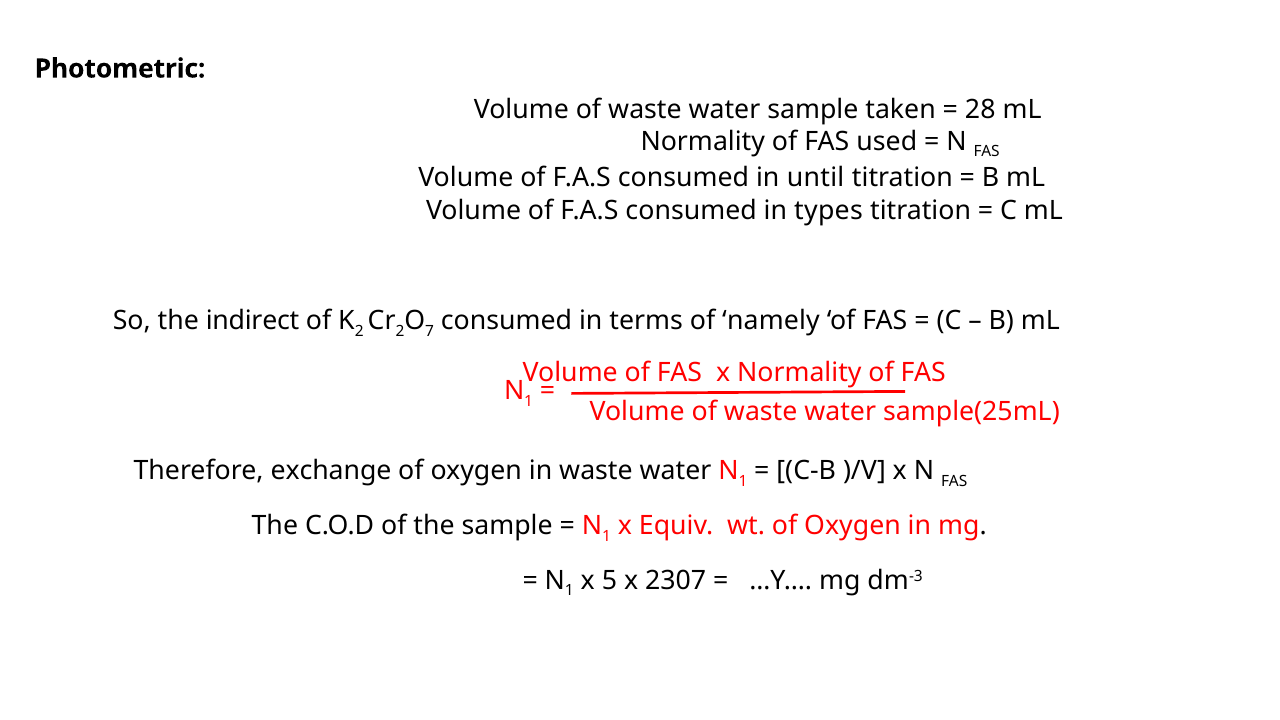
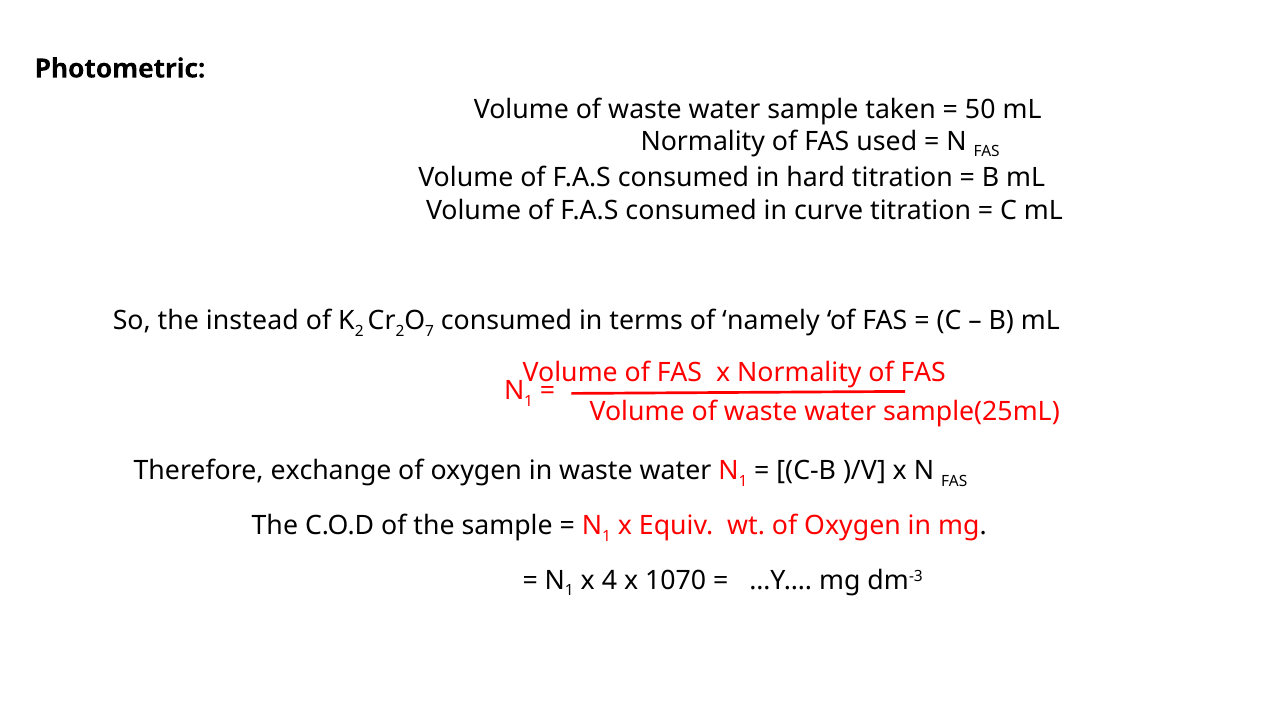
28: 28 -> 50 (980, 109)
until: until -> hard (816, 178)
types: types -> curve (829, 210)
indirect: indirect -> instead (252, 321)
5: 5 -> 4 (609, 580)
2307: 2307 -> 1070 (676, 580)
